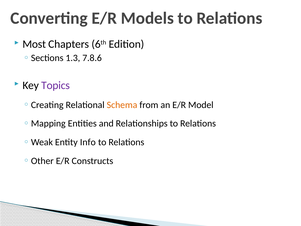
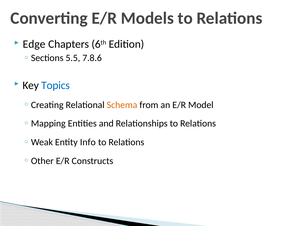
Most: Most -> Edge (34, 44)
1.3: 1.3 -> 5.5 (73, 58)
Topics colour: purple -> blue (56, 85)
